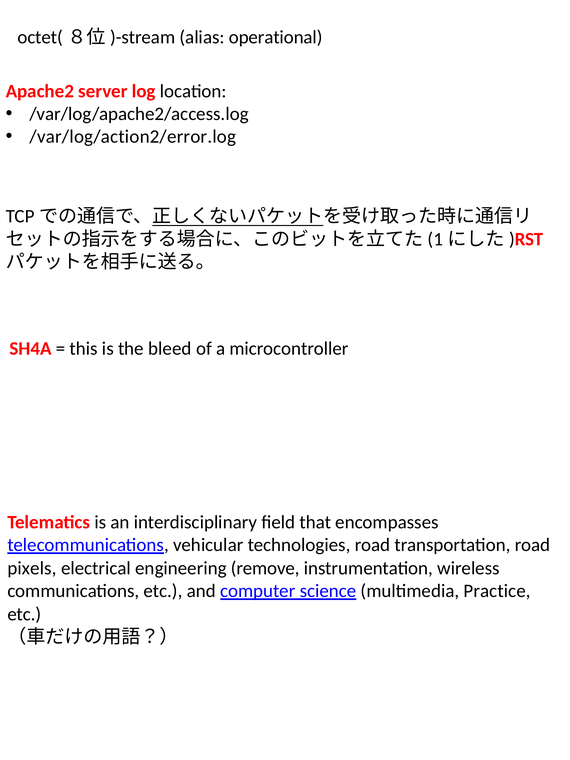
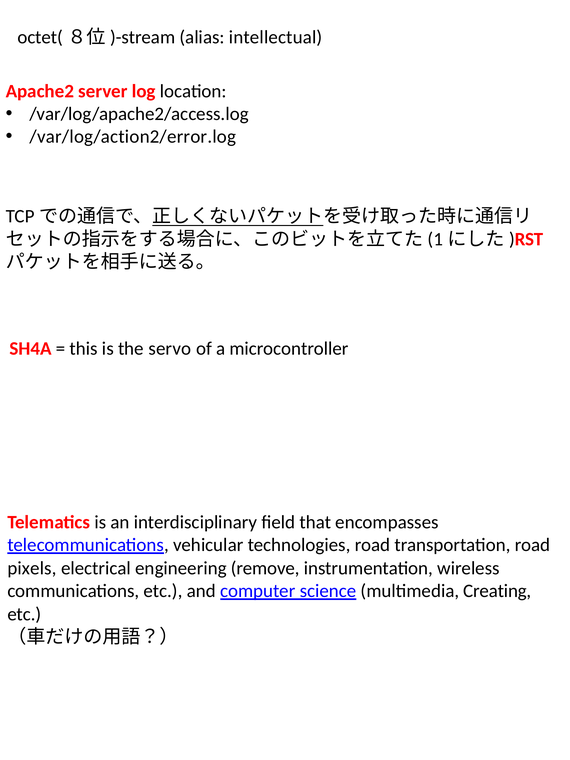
operational: operational -> intellectual (276, 37)
bleed: bleed -> servo (170, 349)
Practice: Practice -> Creating (497, 591)
